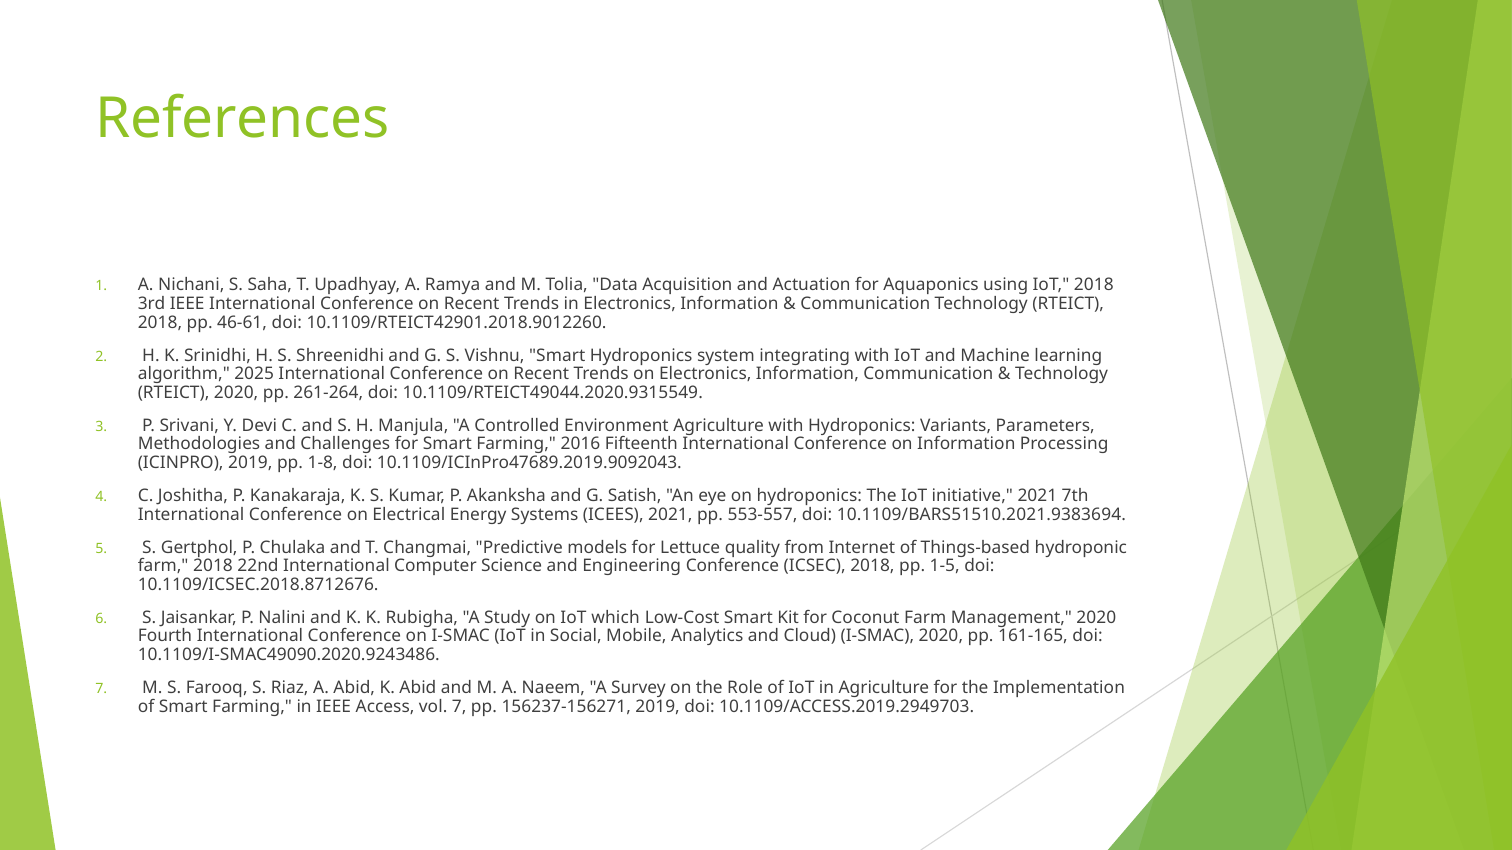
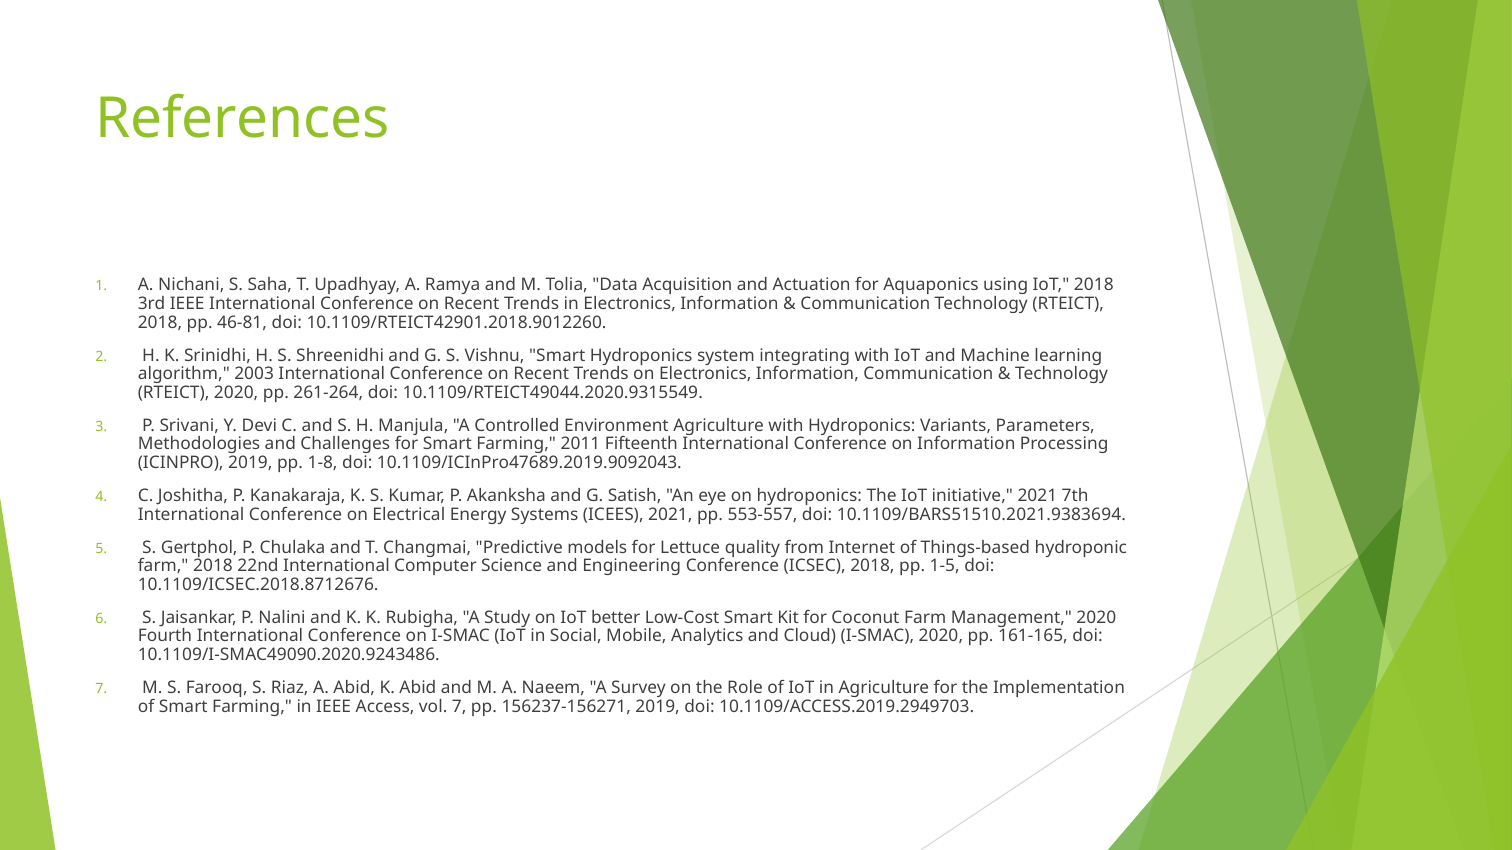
46-61: 46-61 -> 46-81 (242, 323)
2025: 2025 -> 2003 (254, 374)
2016: 2016 -> 2011 (581, 444)
which: which -> better (616, 618)
